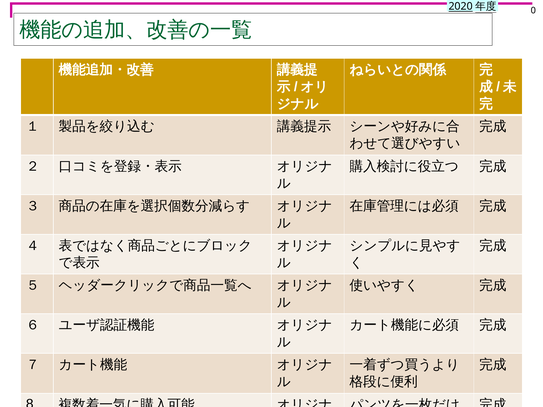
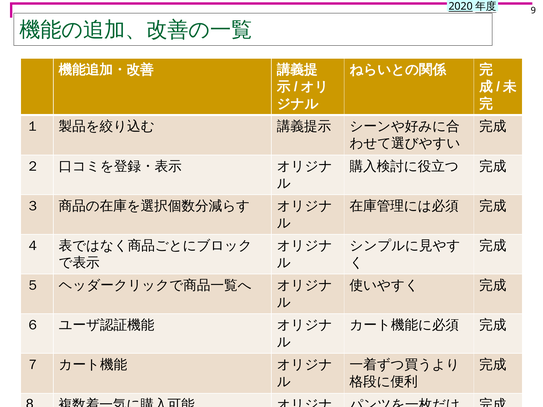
0: 0 -> 9 (533, 11)
